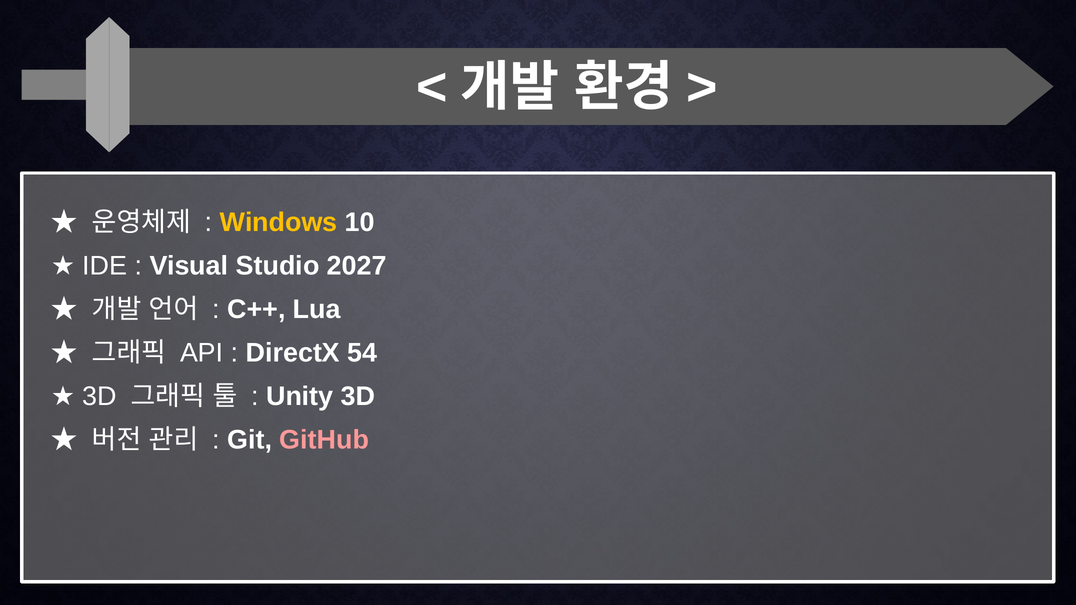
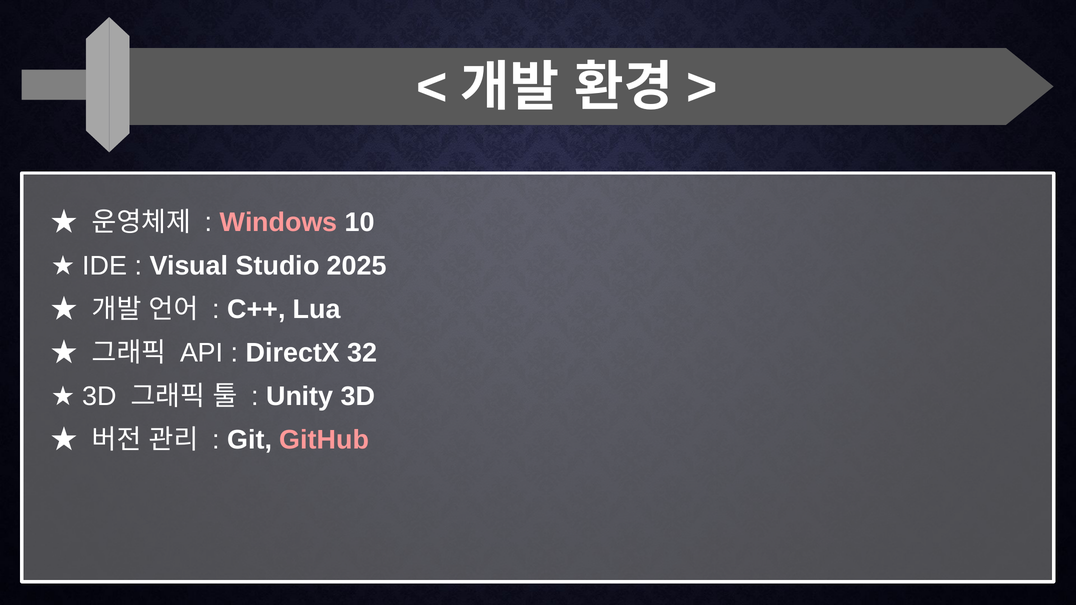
Windows colour: yellow -> pink (279, 222)
2027: 2027 -> 2025 (357, 266)
54: 54 -> 32 (362, 353)
